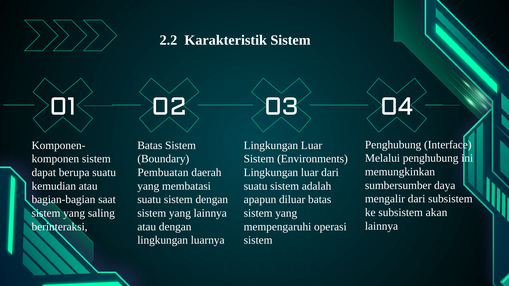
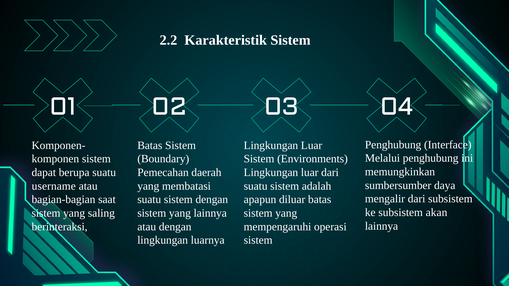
Pembuatan: Pembuatan -> Pemecahan (163, 173)
kemudian: kemudian -> username (54, 186)
